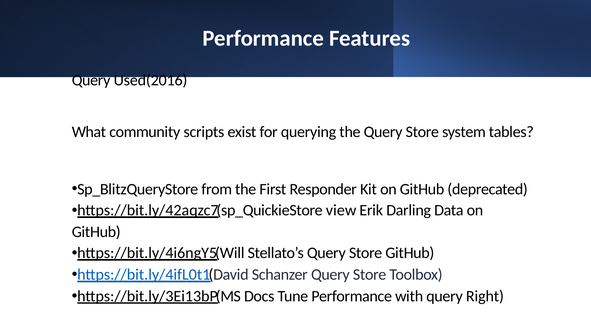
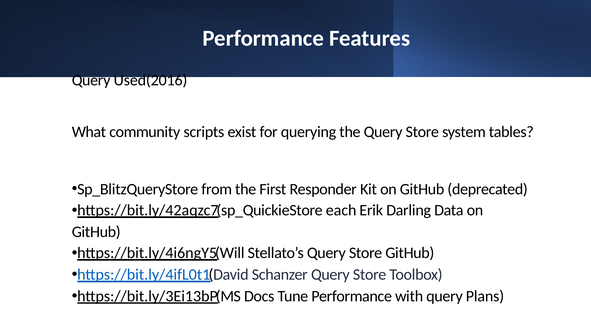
view: view -> each (341, 211)
Right: Right -> Plans (485, 297)
